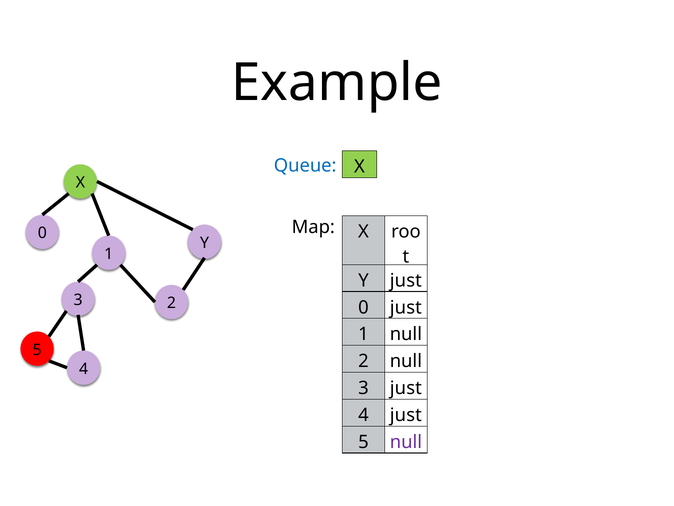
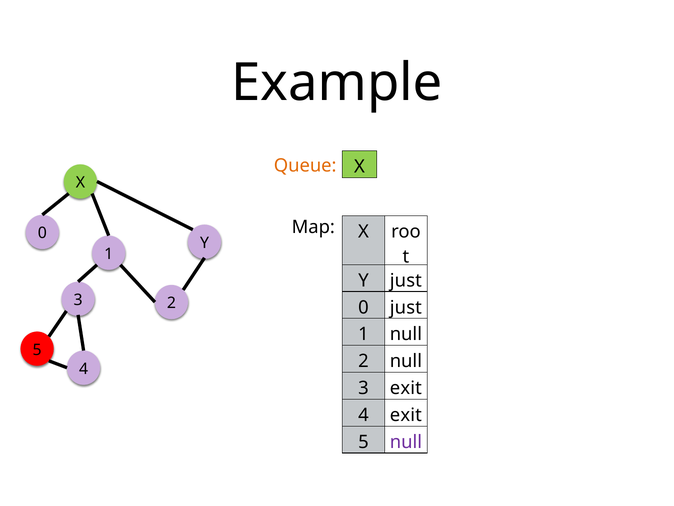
Queue colour: blue -> orange (305, 165)
just: just -> exit (406, 388)
just: just -> exit (406, 415)
